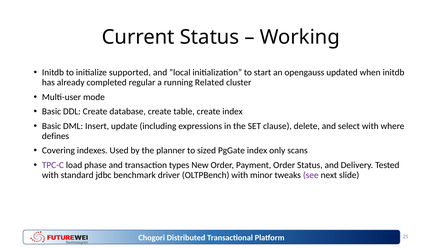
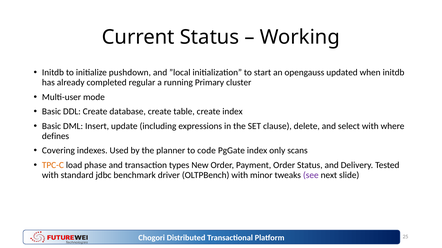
supported: supported -> pushdown (130, 73)
Related: Related -> Primary (210, 83)
sized: sized -> code (207, 151)
TPC-C colour: purple -> orange (53, 166)
